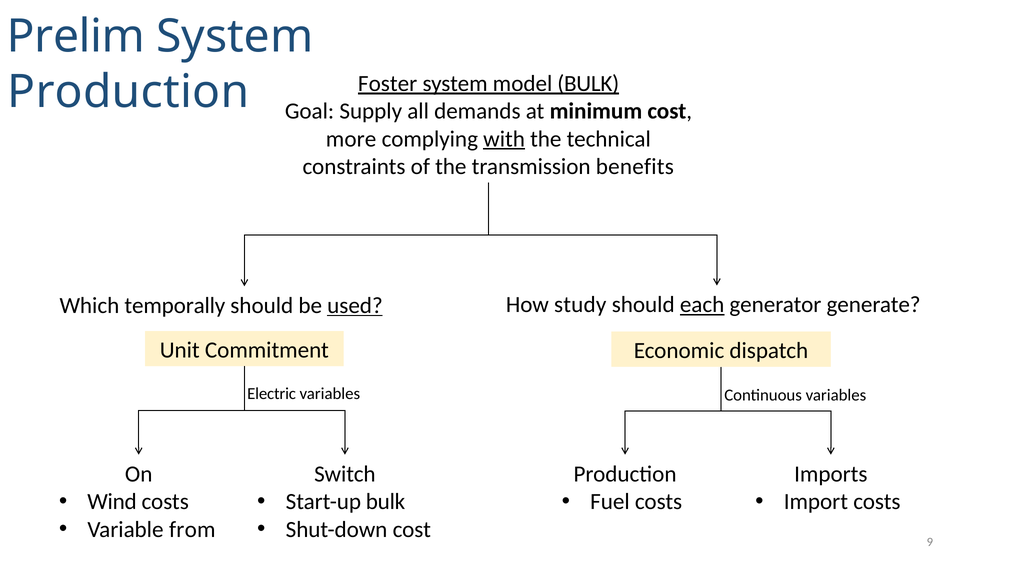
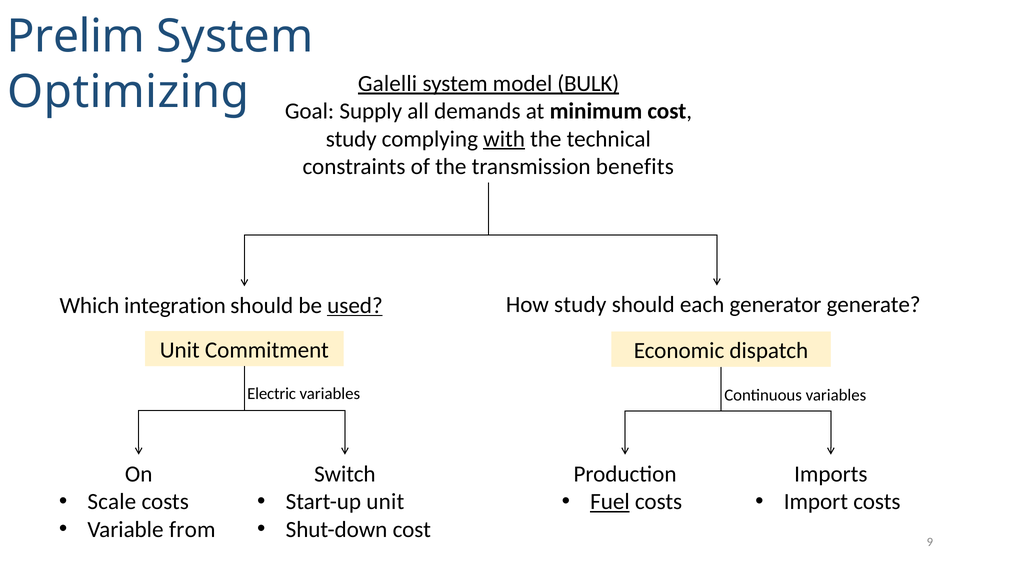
Foster: Foster -> Galelli (388, 83)
Production: Production -> Optimizing (128, 92)
more: more -> study (351, 139)
temporally: temporally -> integration (175, 306)
each underline: present -> none (702, 305)
Wind: Wind -> Scale (112, 502)
Start-up bulk: bulk -> unit (385, 502)
Fuel underline: none -> present (610, 502)
